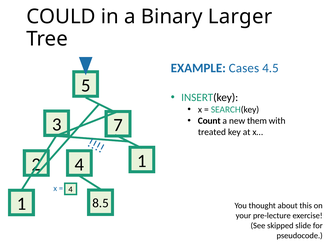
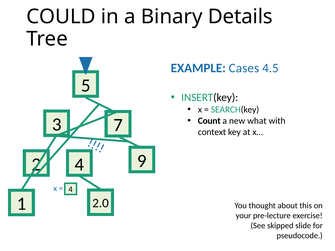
Larger: Larger -> Details (240, 17)
them: them -> what (257, 121)
treated: treated -> context (212, 132)
1: 1 -> 9 (142, 161)
8.5: 8.5 -> 2.0 (101, 203)
